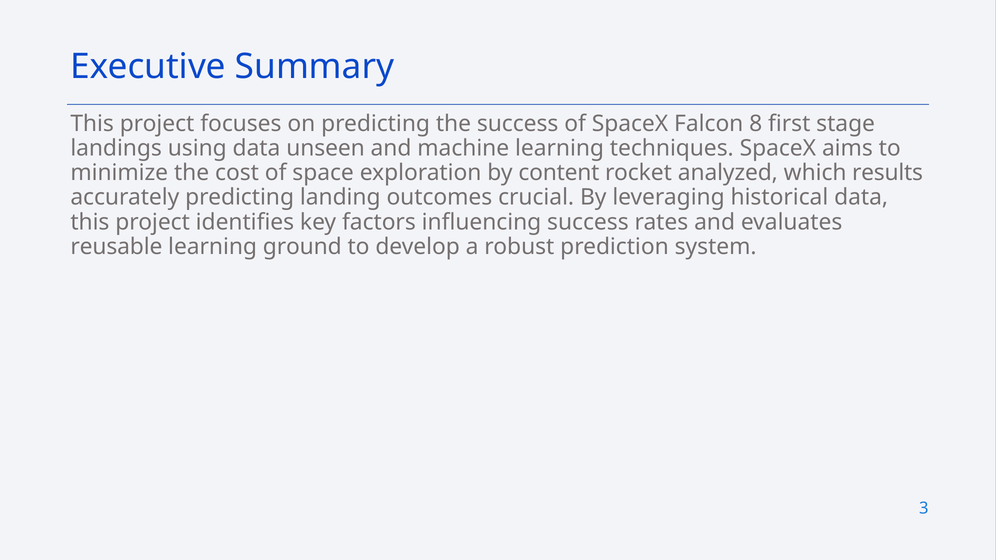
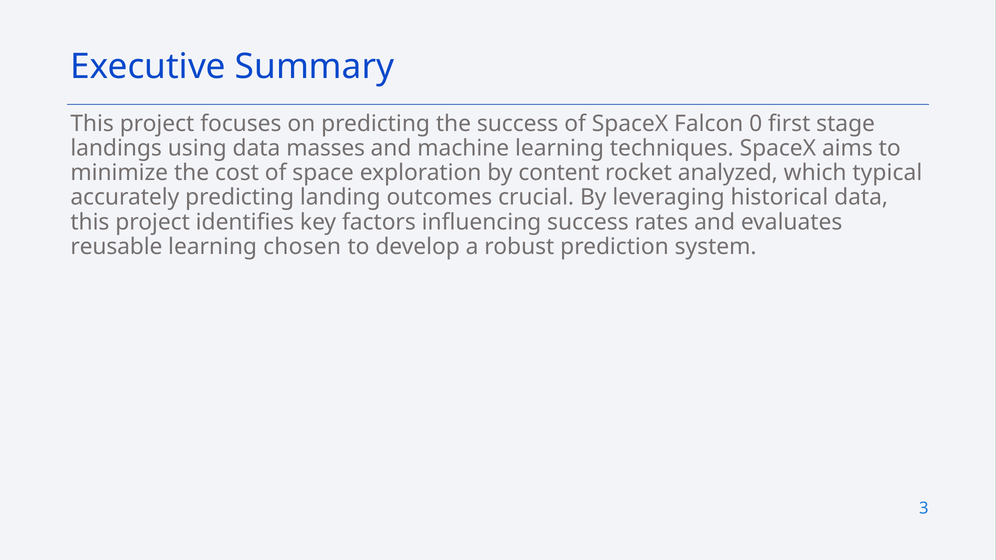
8: 8 -> 0 (756, 124)
unseen: unseen -> masses (326, 148)
results: results -> typical (887, 173)
ground: ground -> chosen (302, 247)
